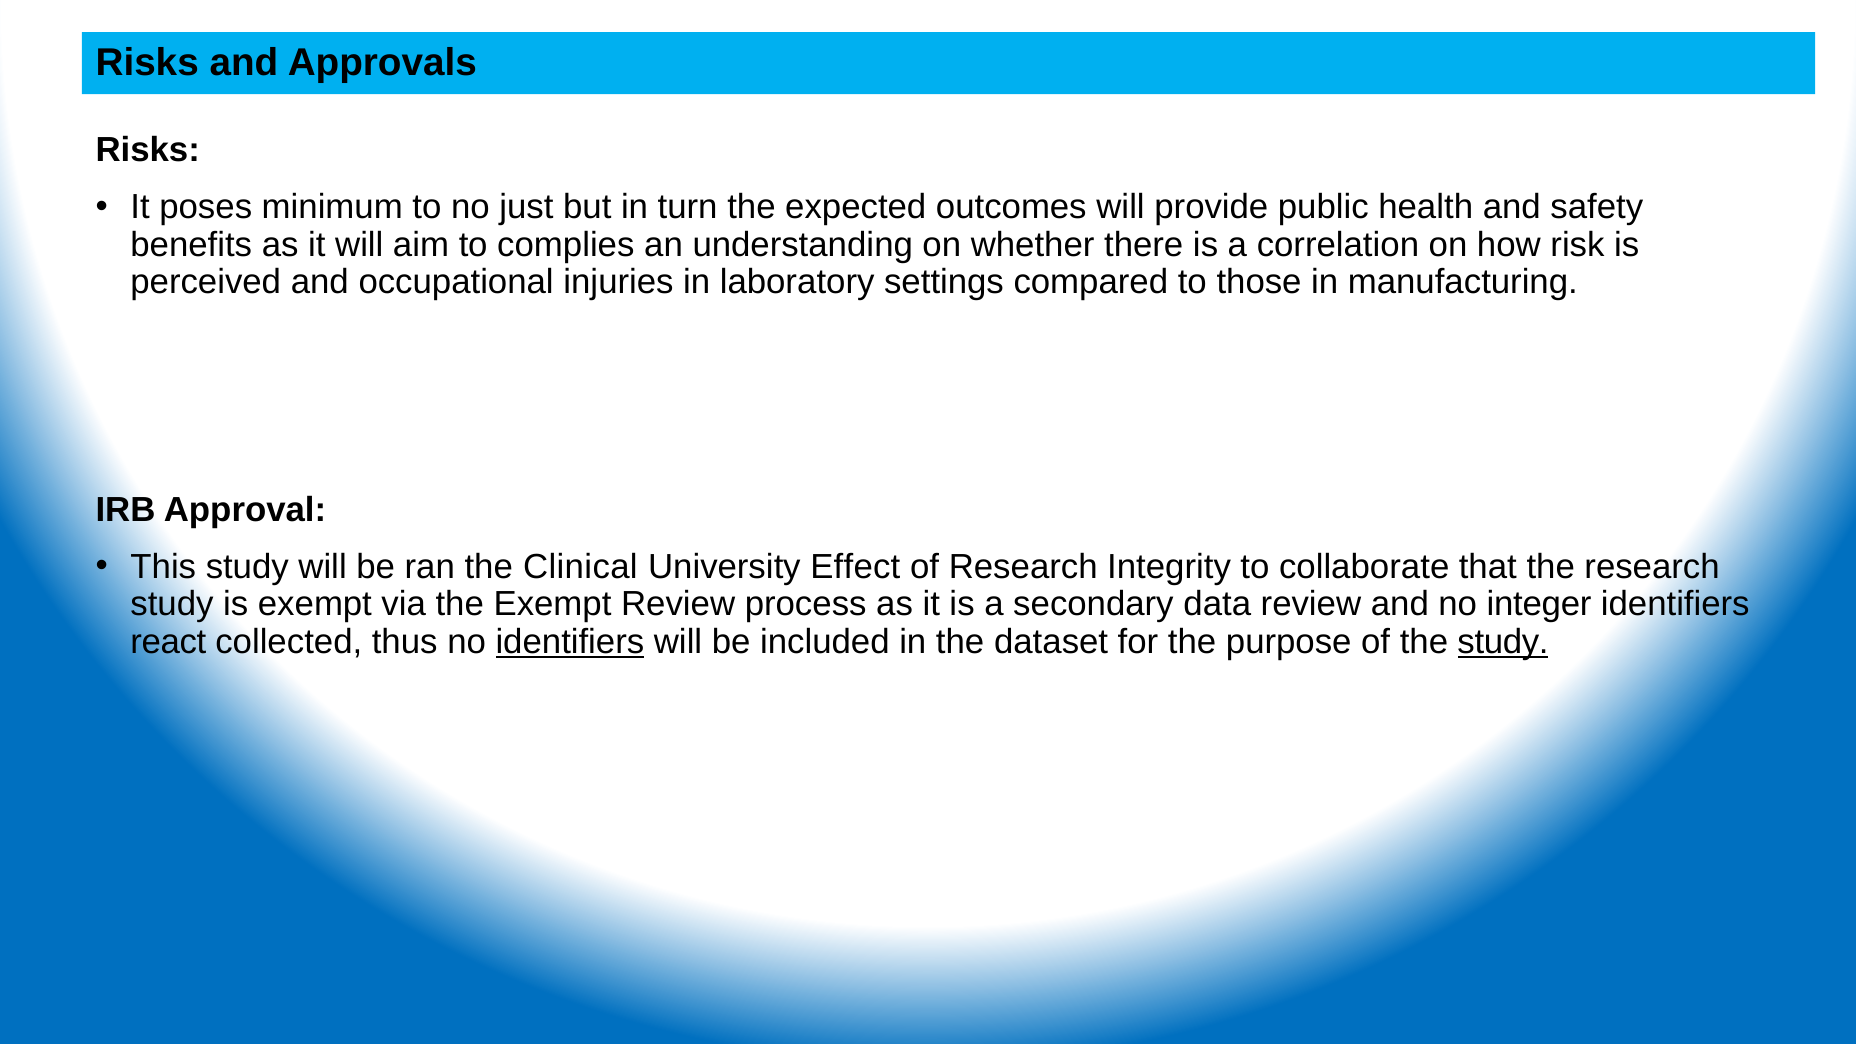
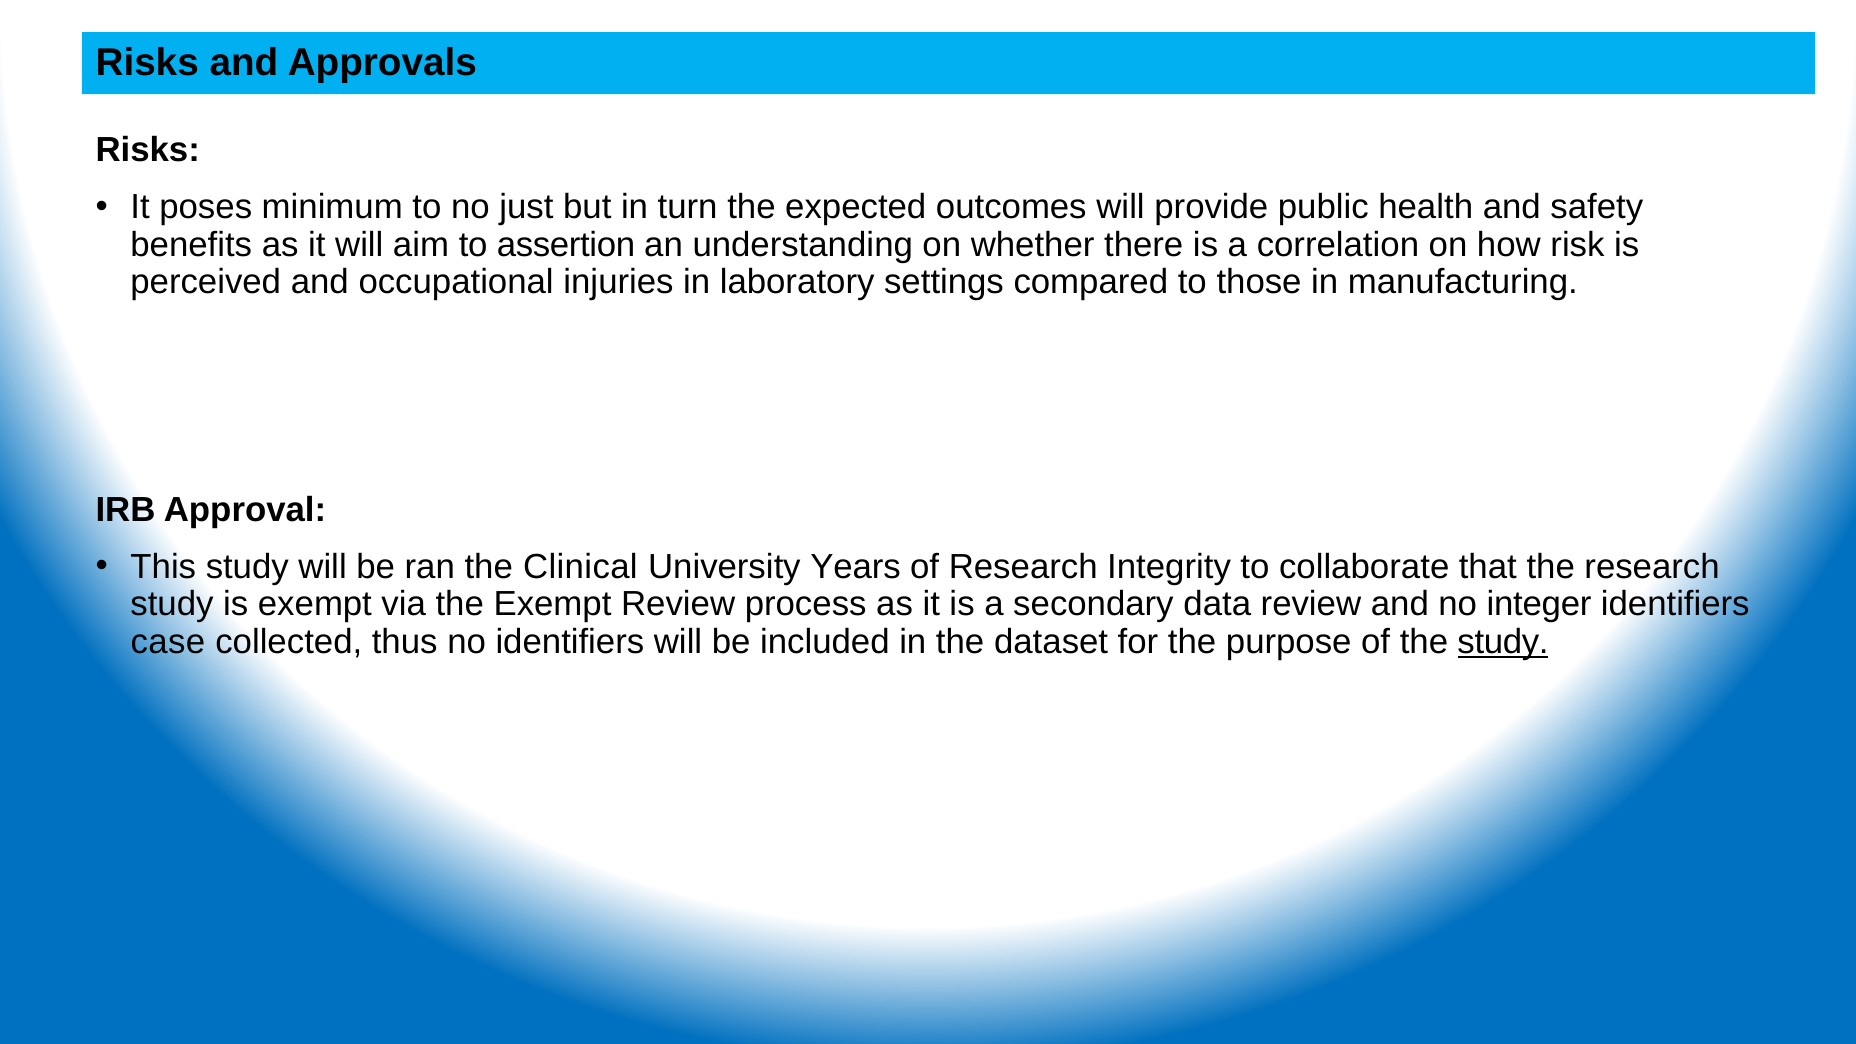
complies: complies -> assertion (566, 245)
Effect: Effect -> Years (856, 567)
react: react -> case (168, 642)
identifiers underline: present -> none (570, 642)
